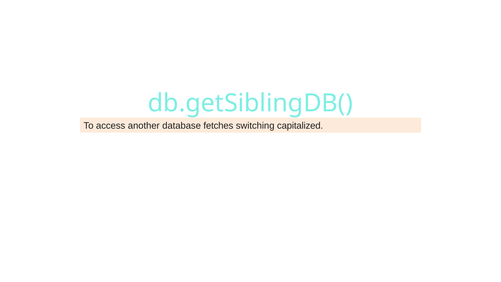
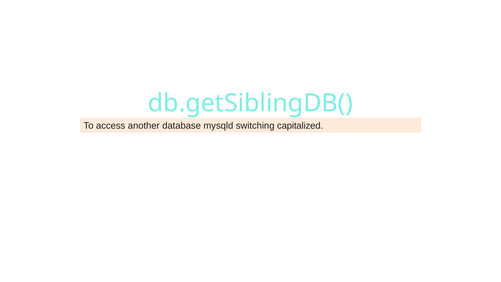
fetches: fetches -> mysqld (218, 126)
